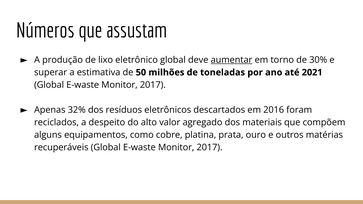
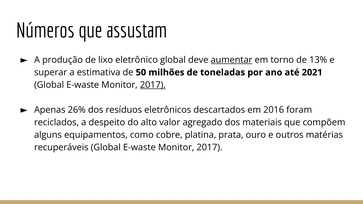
30%: 30% -> 13% (318, 60)
2017 underline: none -> present (153, 85)
32%: 32% -> 26% (77, 110)
